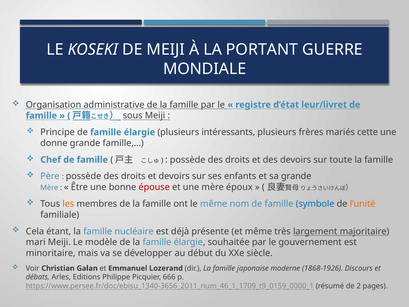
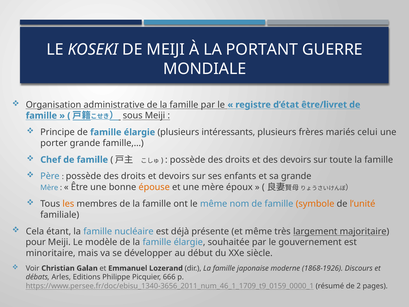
leur/livret: leur/livret -> être/livret (324, 105)
cette: cette -> celui (367, 132)
donne: donne -> porter (54, 143)
épouse colour: red -> orange (154, 187)
symbole colour: blue -> orange (315, 204)
mari: mari -> pour (36, 242)
